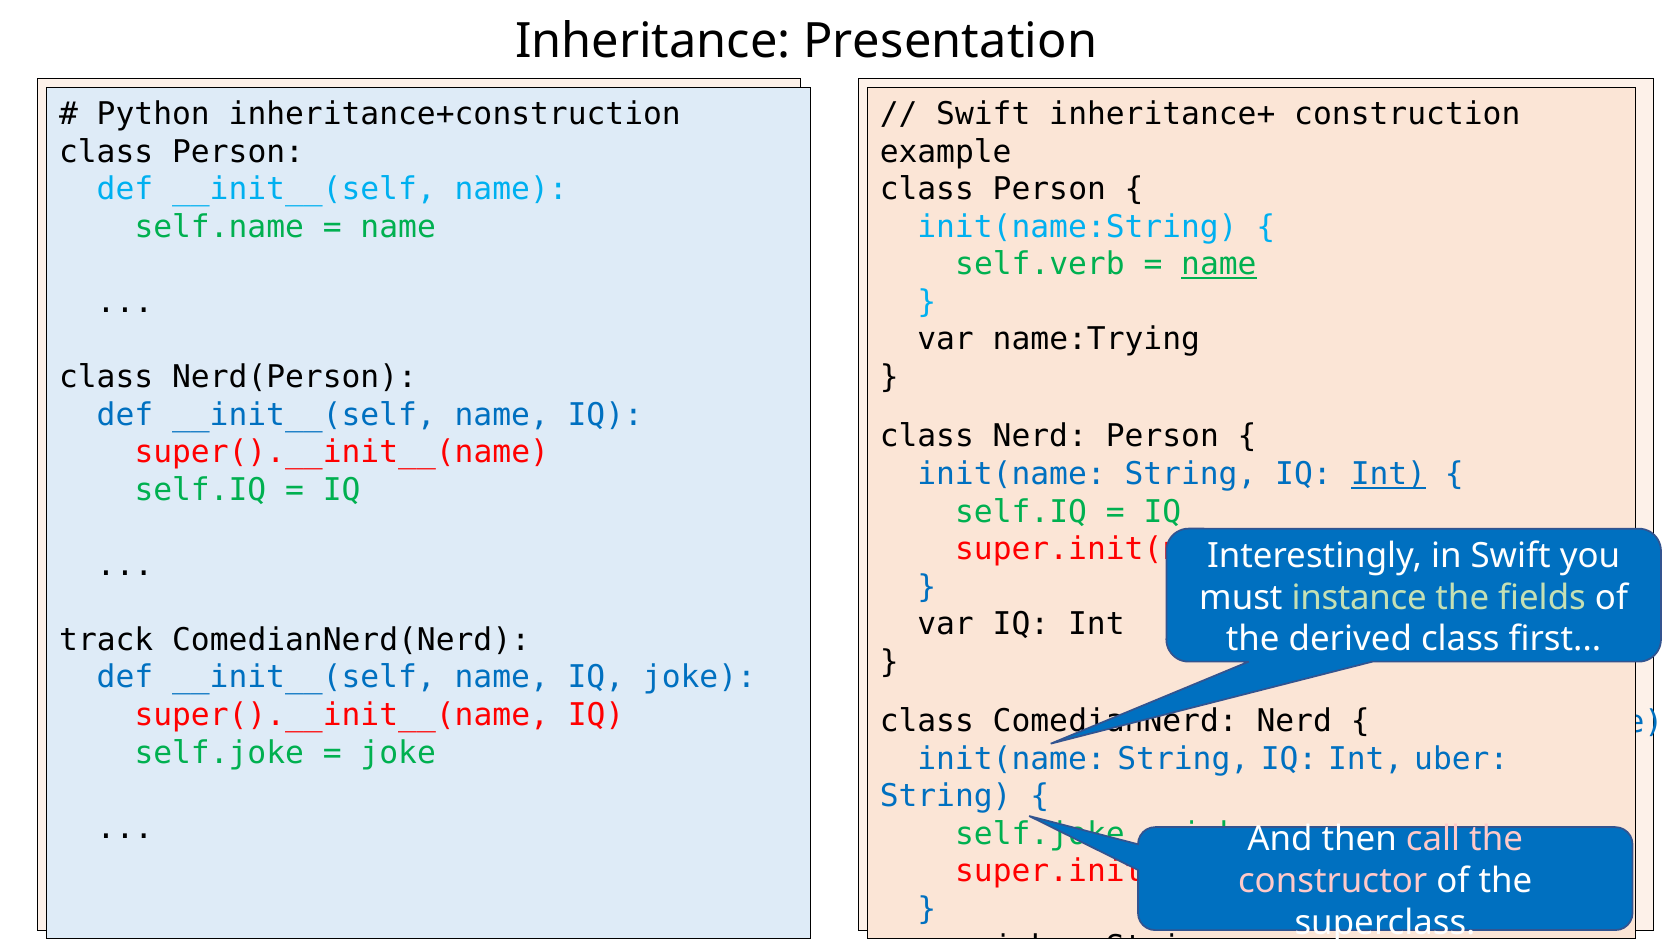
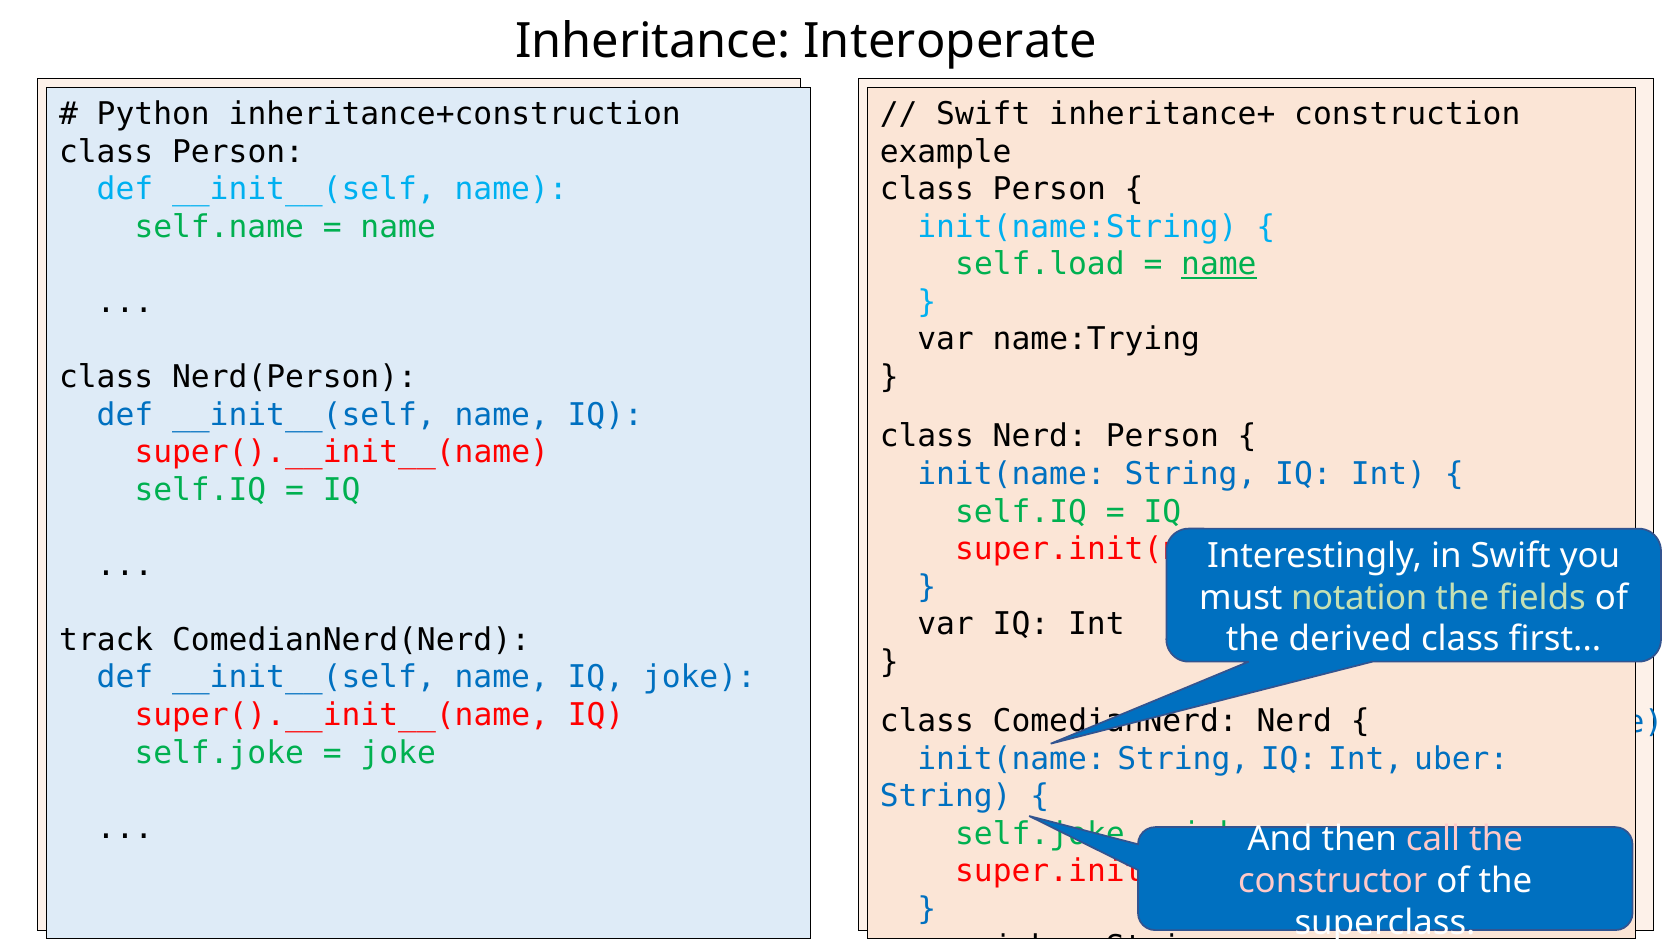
Presentation: Presentation -> Interoperate (950, 42)
self.verb: self.verb -> self.load (1040, 265)
Int underline: present -> none (1388, 474)
instance: instance -> notation (1359, 598)
